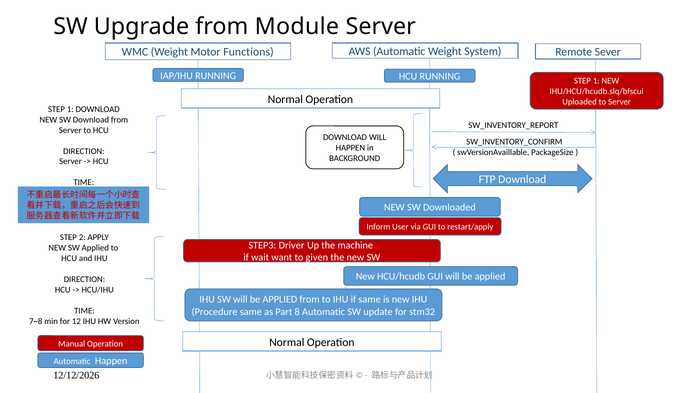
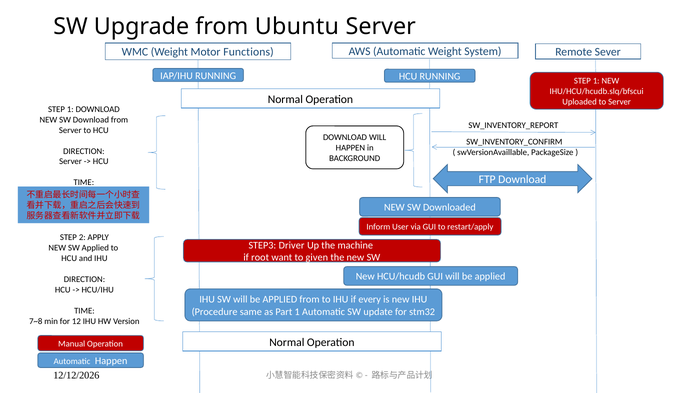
Module: Module -> Ubuntu (297, 27)
wait: wait -> root (260, 258)
if same: same -> every (370, 300)
Part 8: 8 -> 1 (297, 312)
